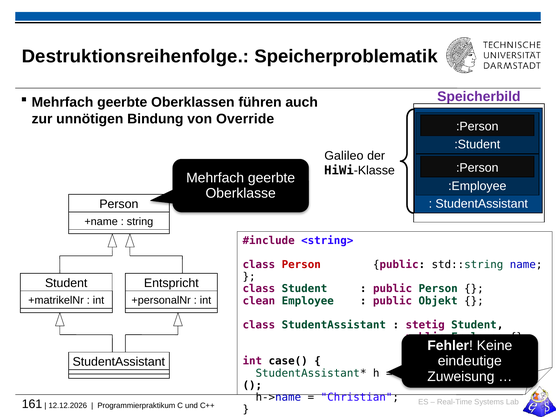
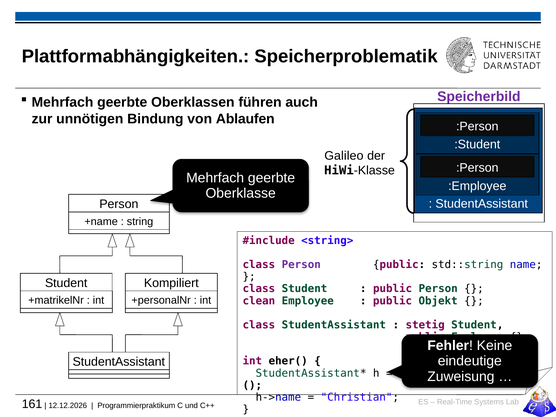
Destruktionsreihenfolge: Destruktionsreihenfolge -> Plattformabhängigkeiten (136, 56)
Override: Override -> Ablaufen (245, 119)
Person colour: red -> purple (301, 265)
Entspricht: Entspricht -> Kompiliert (171, 283)
case(: case( -> eher( (288, 361)
